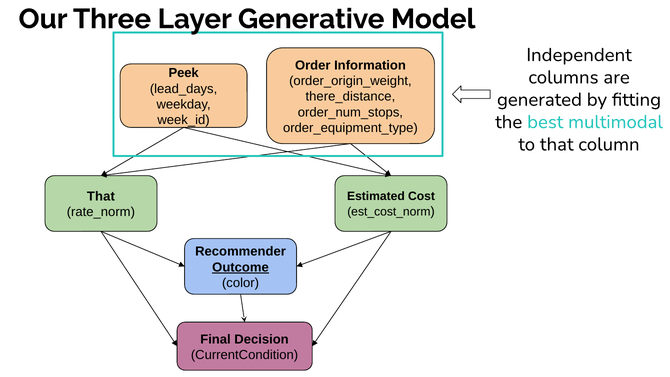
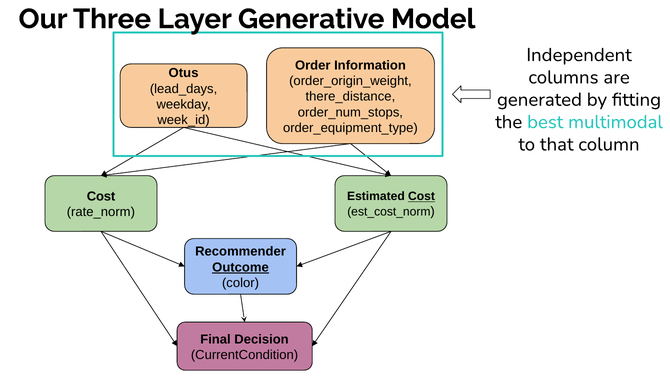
Peek: Peek -> Otus (184, 73)
That: That -> Cost (101, 196)
Cost underline: none -> present (422, 196)
